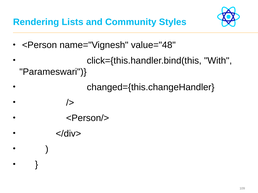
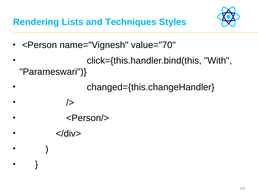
Community: Community -> Techniques (131, 22)
value="48: value="48 -> value="70 (153, 45)
